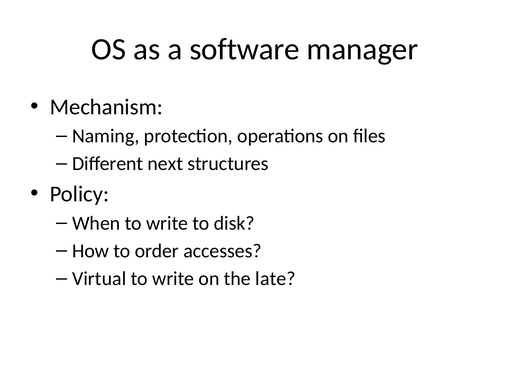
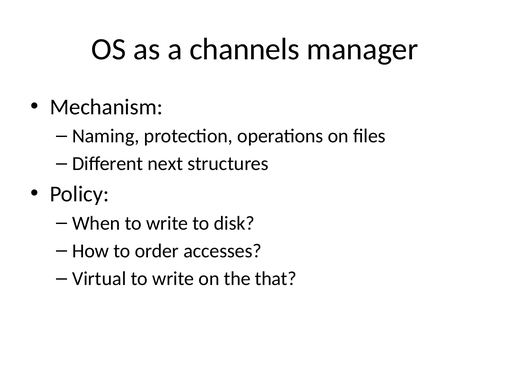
software: software -> channels (245, 49)
late: late -> that (276, 279)
